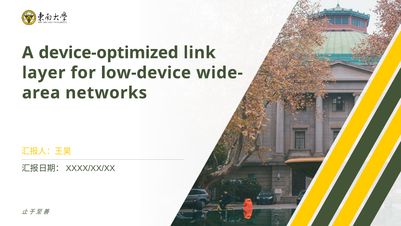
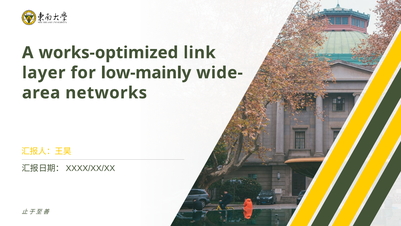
device-optimized: device-optimized -> works-optimized (108, 53)
low-device: low-device -> low-mainly (146, 73)
